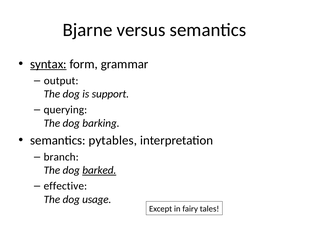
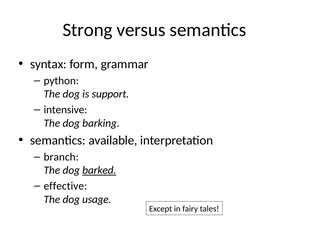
Bjarne: Bjarne -> Strong (88, 30)
syntax underline: present -> none (48, 64)
output: output -> python (61, 81)
querying: querying -> intensive (65, 110)
pytables: pytables -> available (113, 141)
